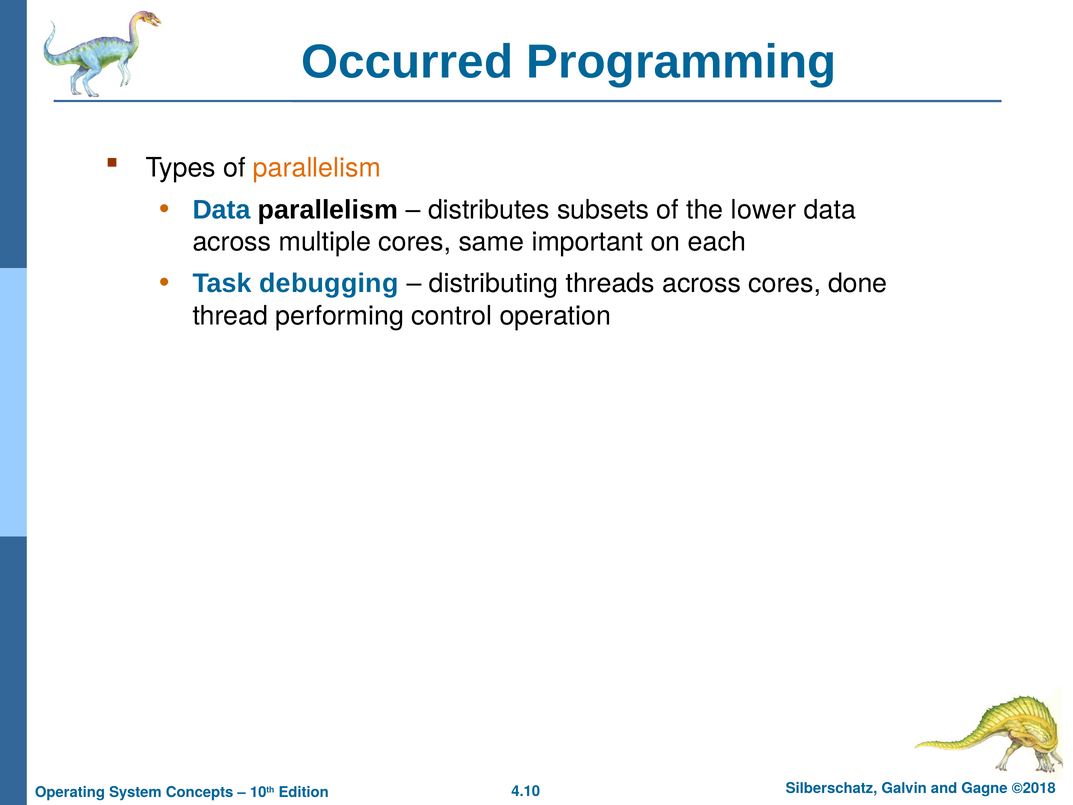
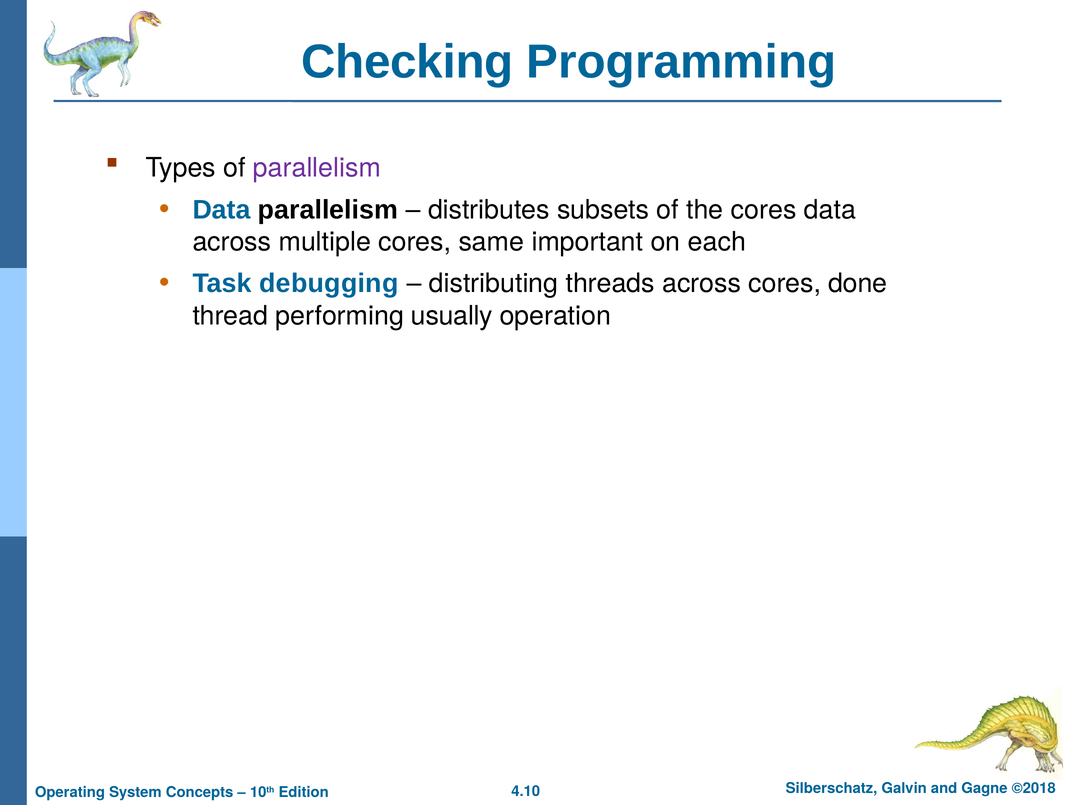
Occurred: Occurred -> Checking (407, 62)
parallelism colour: orange -> purple (317, 168)
the lower: lower -> cores (764, 210)
control: control -> usually (452, 316)
